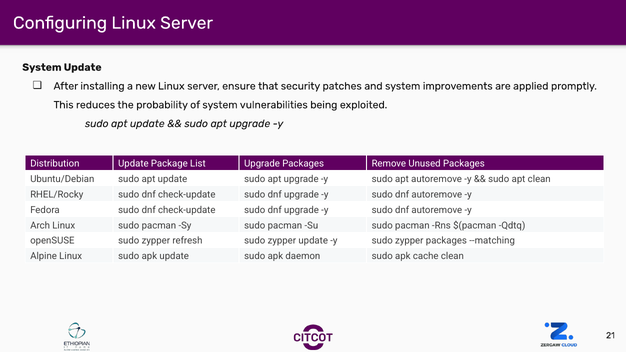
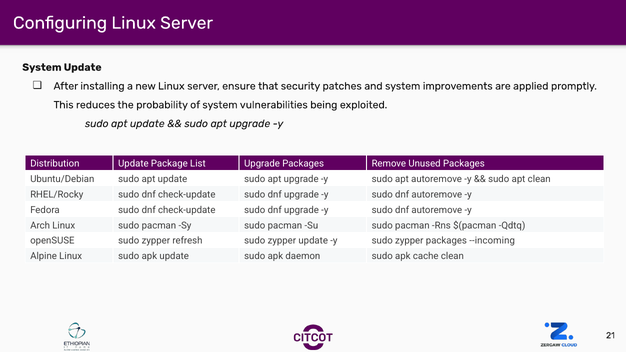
--matching: --matching -> --incoming (492, 241)
